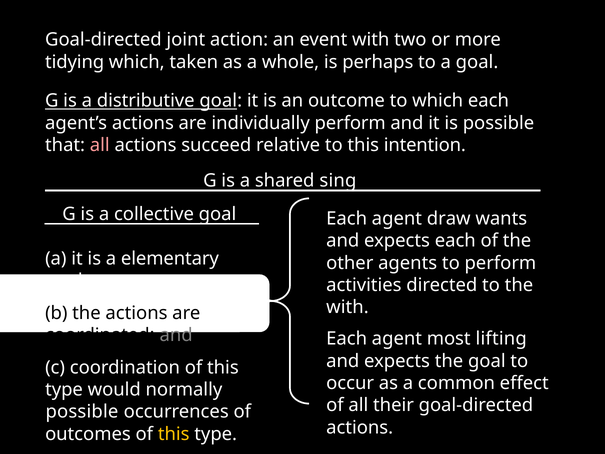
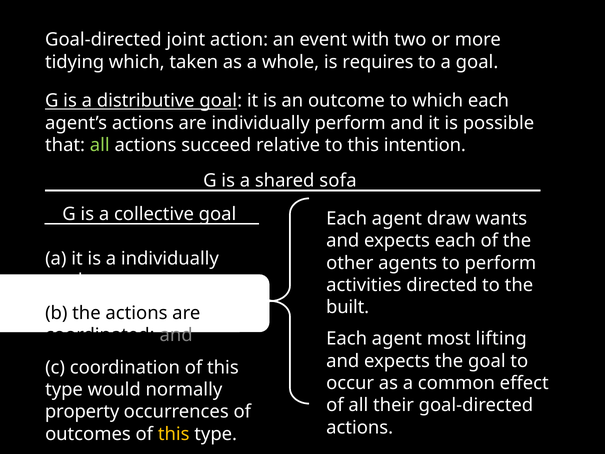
perhaps: perhaps -> requires (378, 62)
all colour: pink -> light green (100, 145)
sing: sing -> sofa (338, 180)
a elementary: elementary -> individually (170, 258)
with: with -> built (348, 307)
possible: possible -> property (82, 412)
